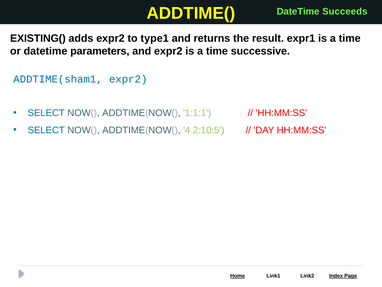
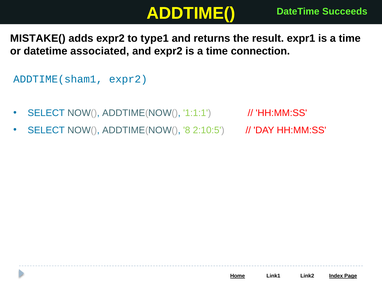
EXISTING(: EXISTING( -> MISTAKE( (38, 38)
parameters: parameters -> associated (100, 51)
successive: successive -> connection (260, 51)
4: 4 -> 8 (187, 130)
